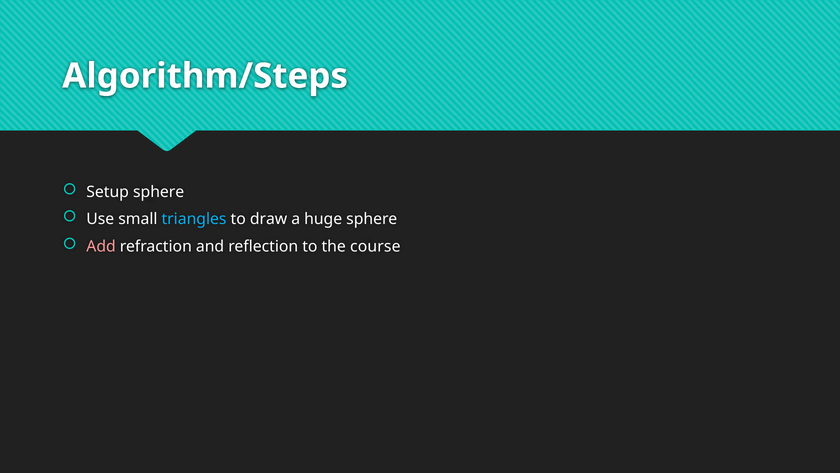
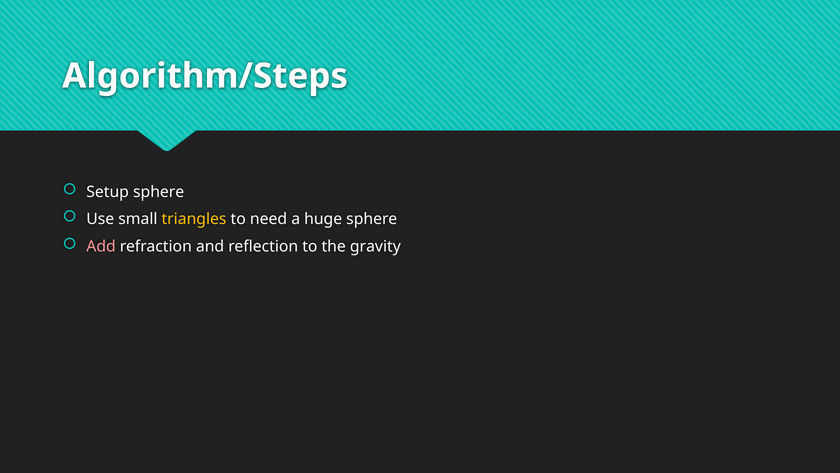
triangles colour: light blue -> yellow (194, 219)
draw: draw -> need (269, 219)
course: course -> gravity (375, 246)
